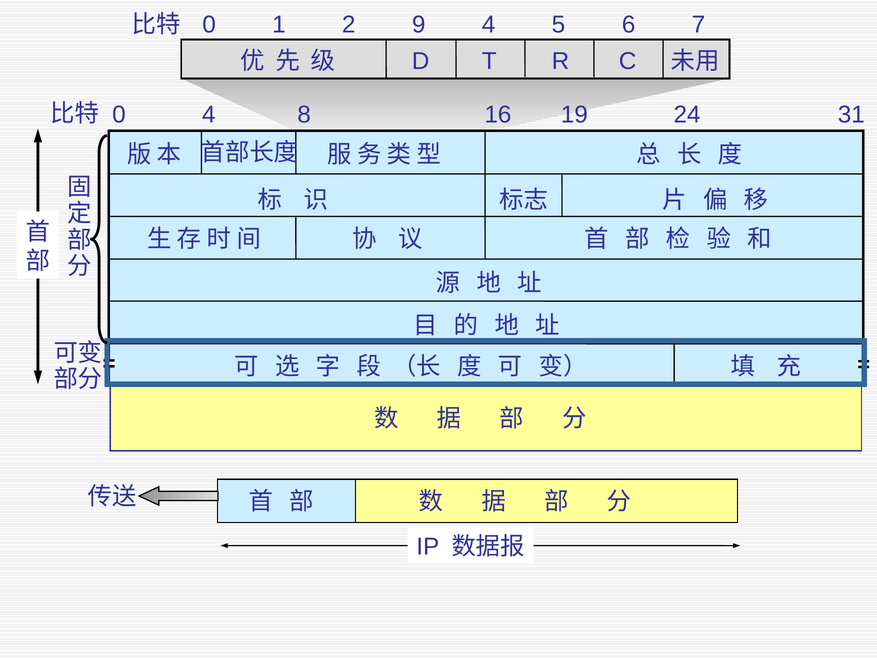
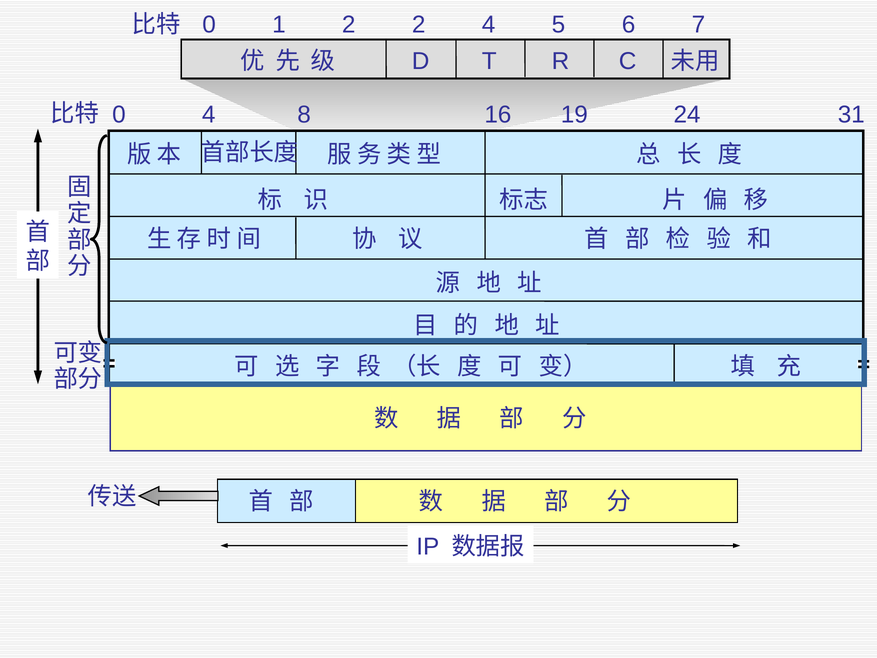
2 9: 9 -> 2 (419, 25)
